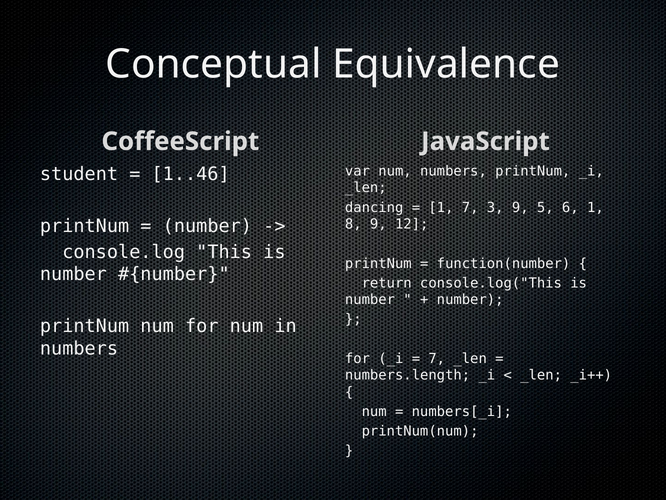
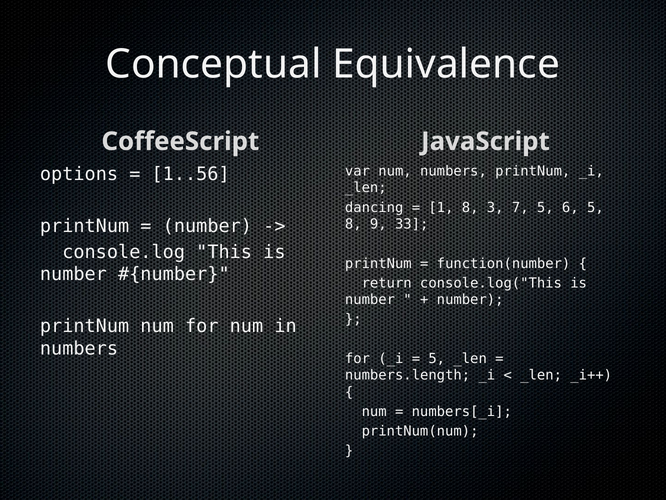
student: student -> options (79, 174)
1..46: 1..46 -> 1..56 (191, 174)
1 7: 7 -> 8 (470, 207)
3 9: 9 -> 7 (520, 207)
6 1: 1 -> 5 (595, 207)
12: 12 -> 33 (412, 224)
7: 7 -> 5 (437, 358)
